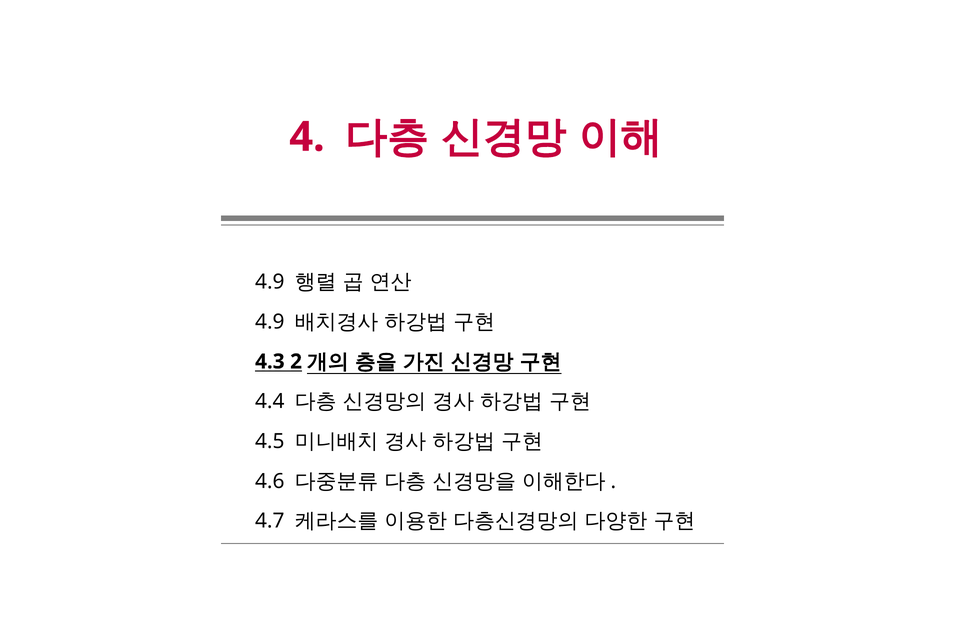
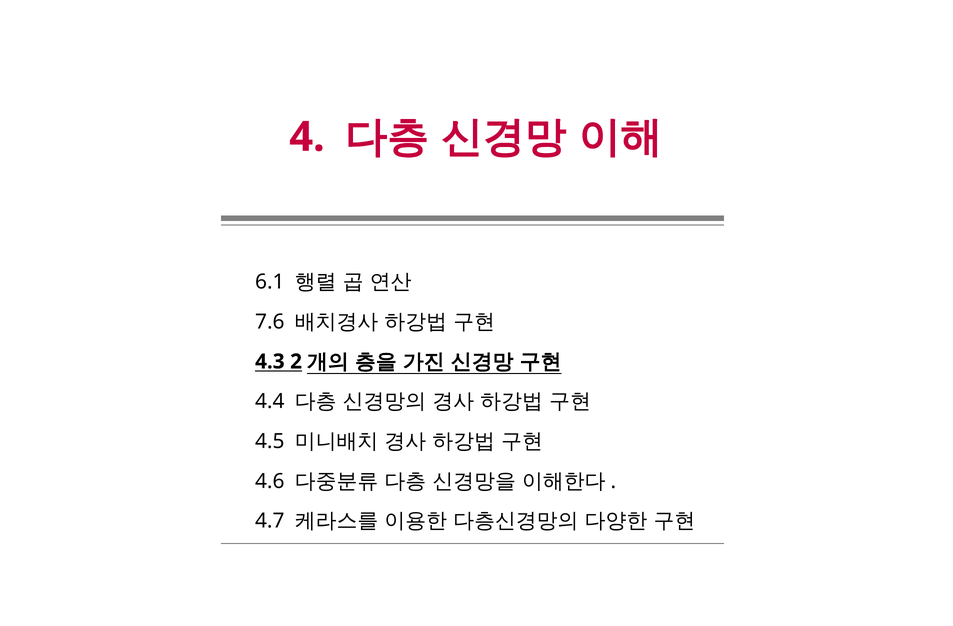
4.9: 4.9 -> 6.1 (270, 282)
4.9: 4.9 -> 7.6 (270, 322)
